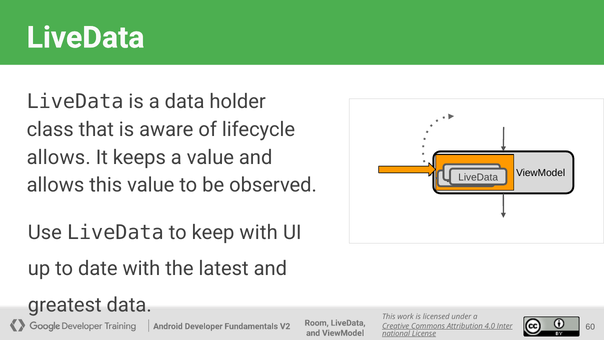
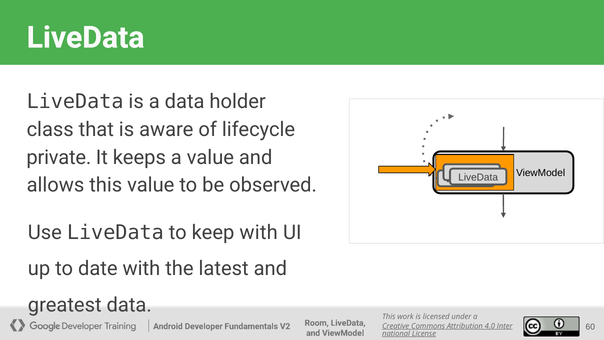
allows: allows -> private (59, 157)
